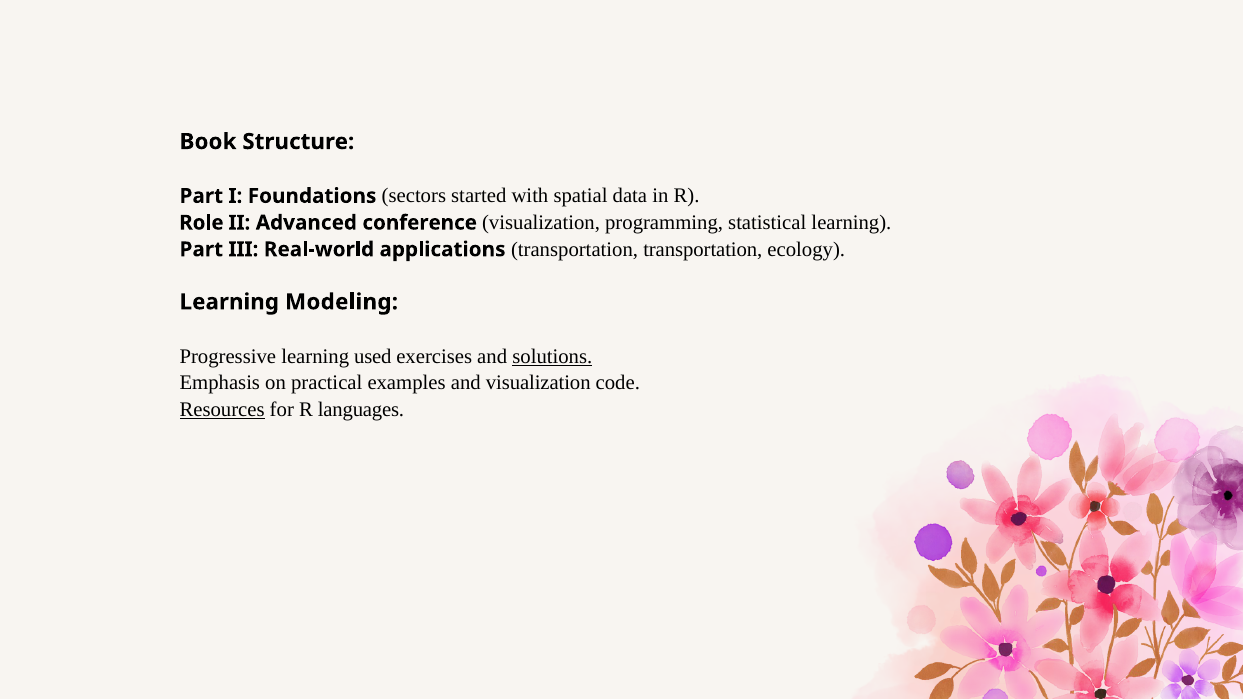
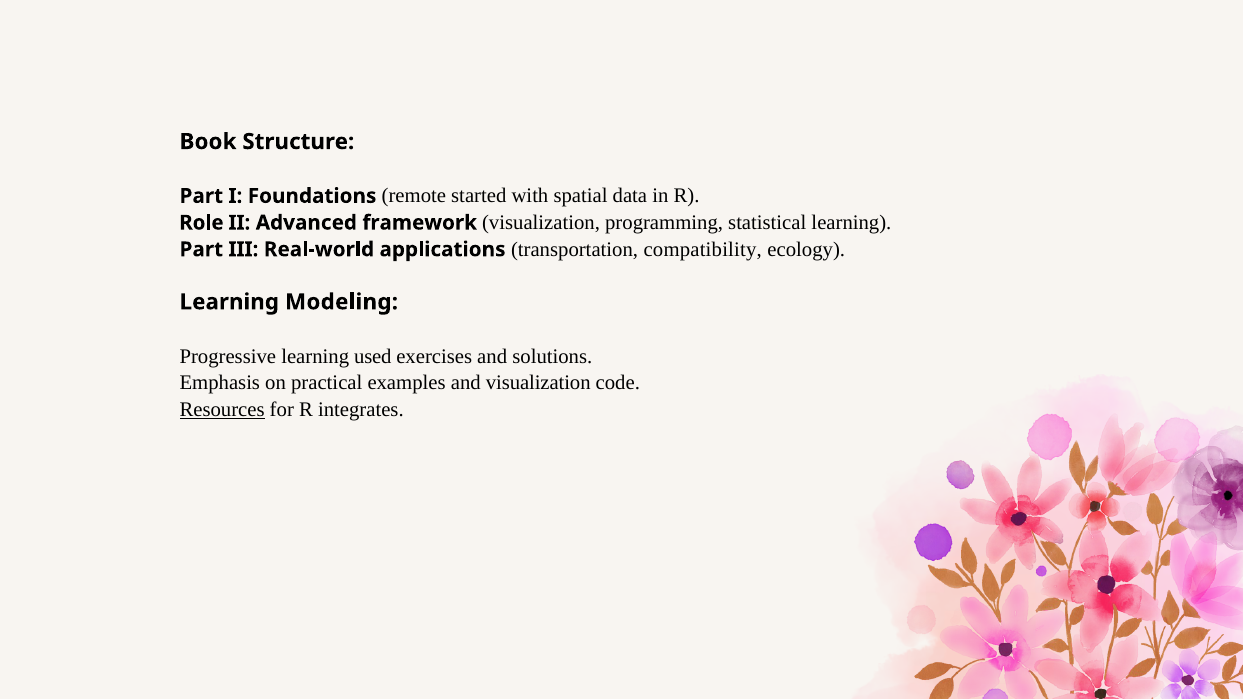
sectors: sectors -> remote (414, 196)
conference: conference -> framework (420, 223)
transportation transportation: transportation -> compatibility (703, 249)
solutions underline: present -> none (552, 356)
languages: languages -> integrates (361, 410)
